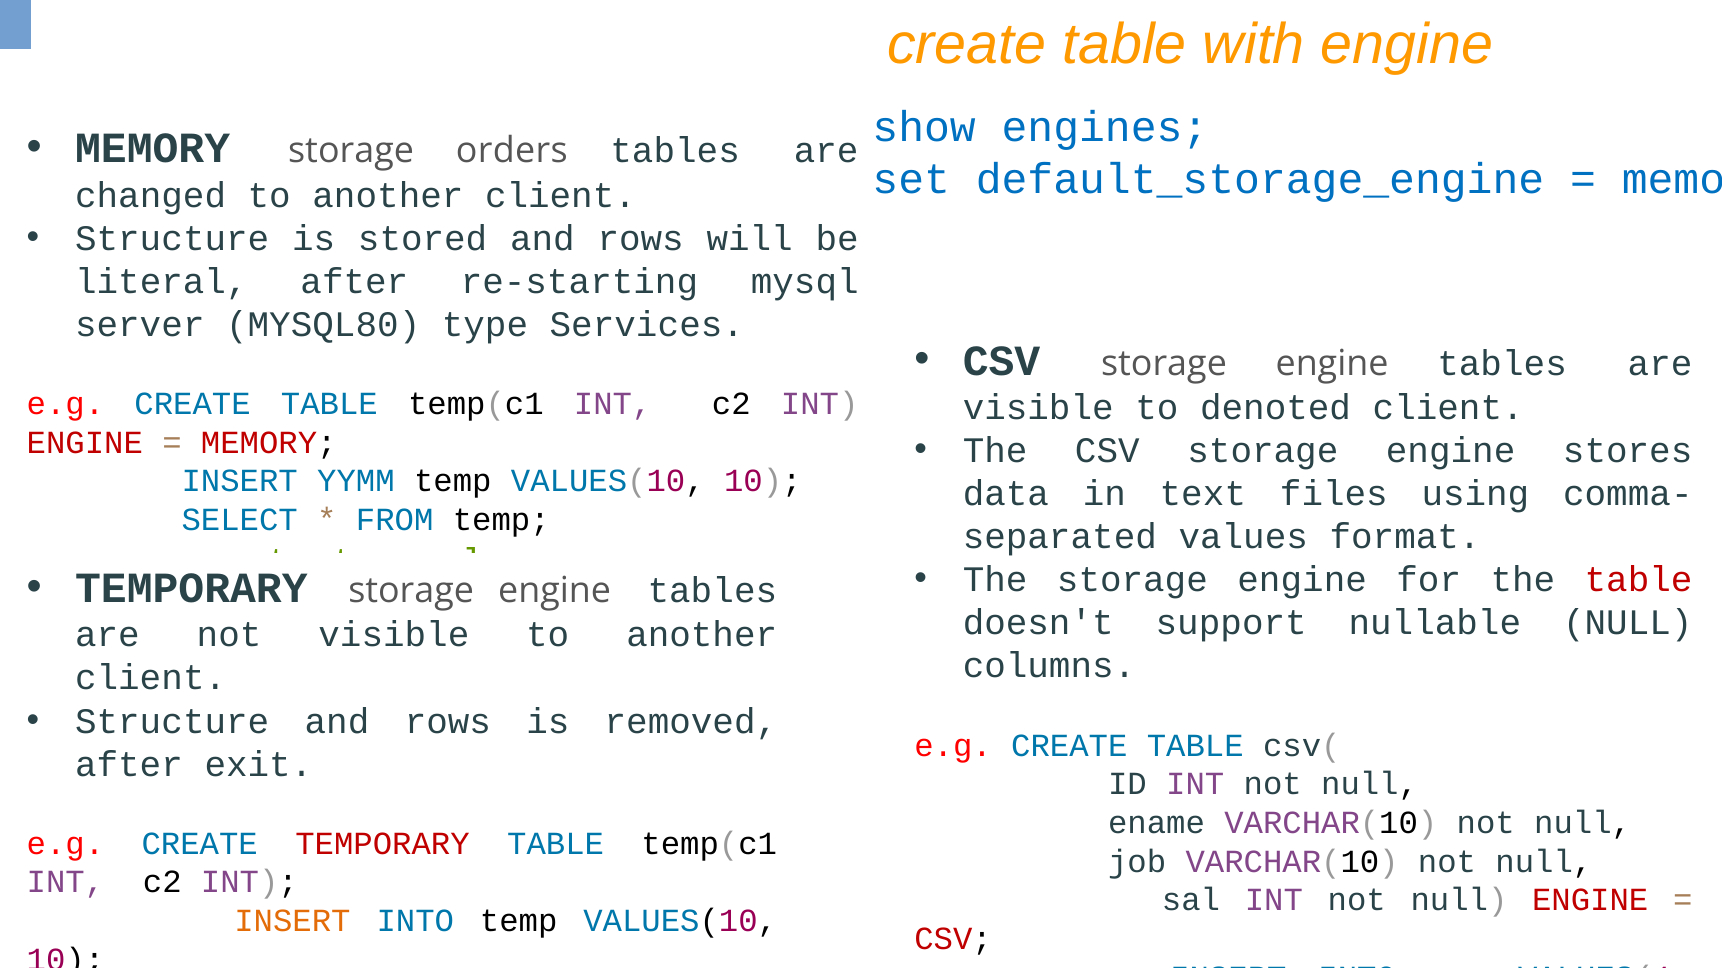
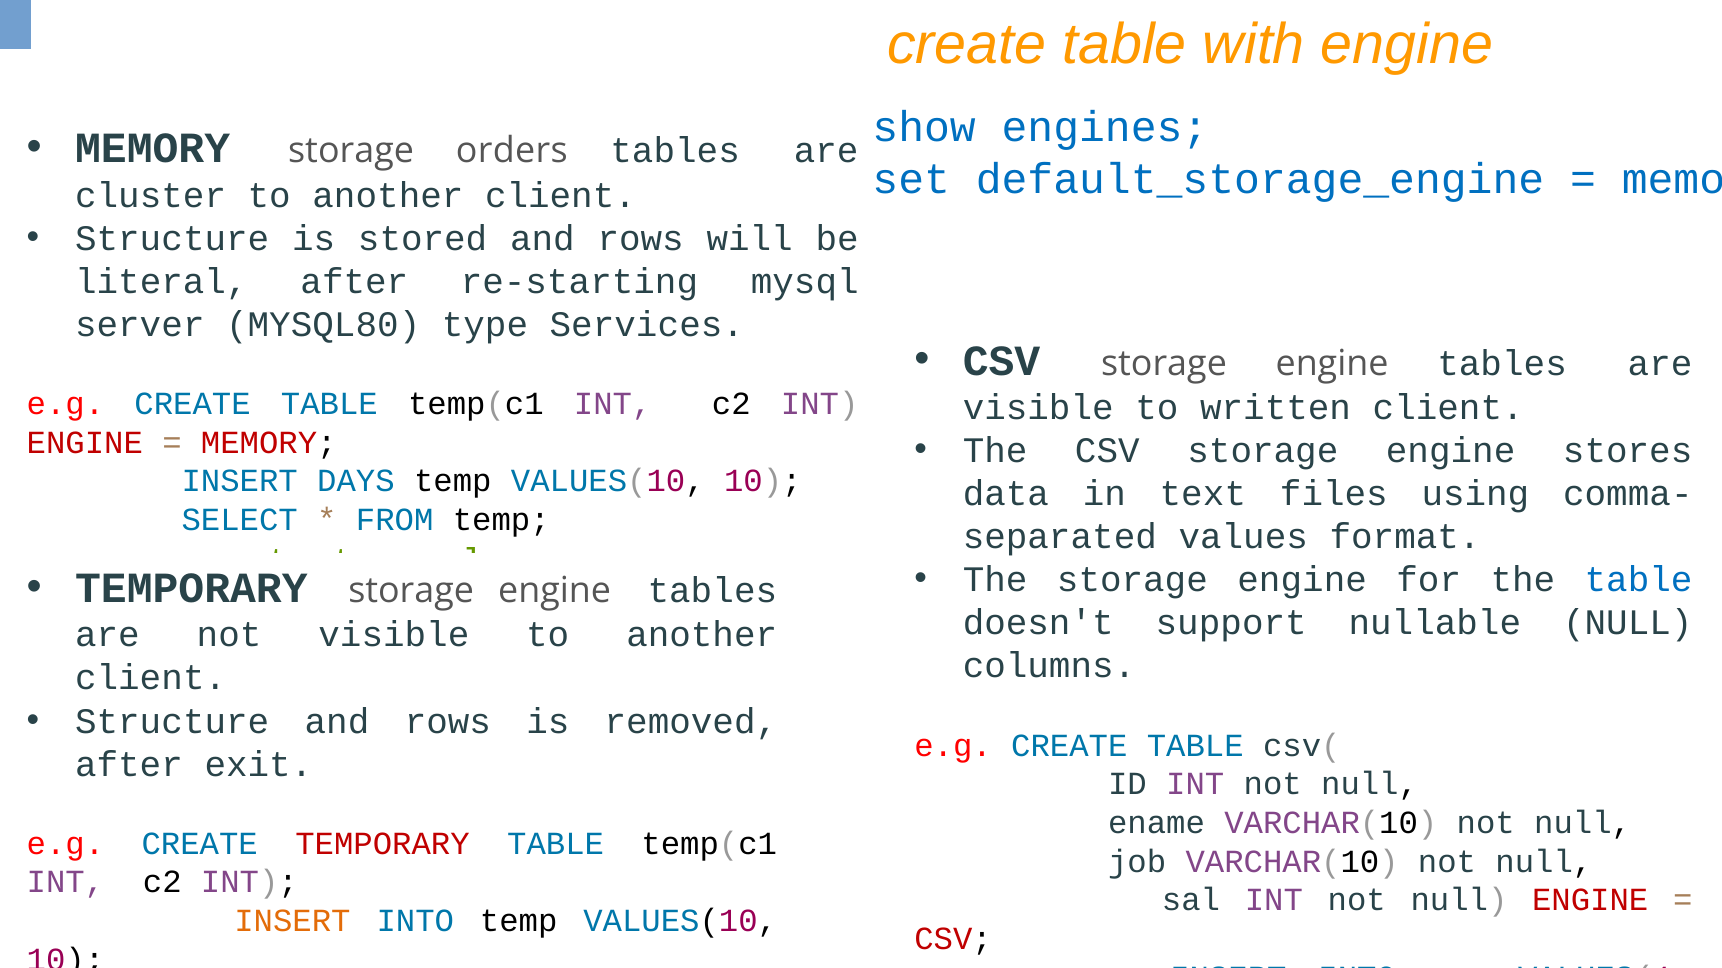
changed: changed -> cluster (151, 196)
denoted: denoted -> written (1276, 408)
YYMM: YYMM -> DAYS (356, 482)
table colour: red -> blue (1639, 580)
